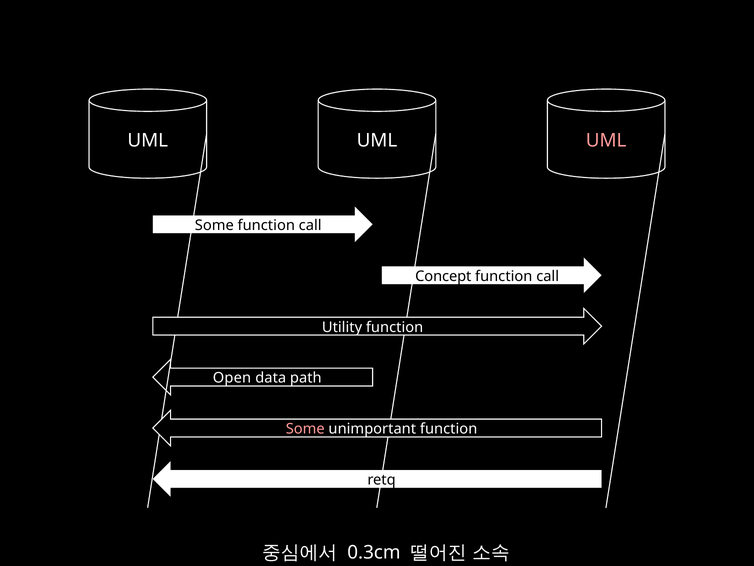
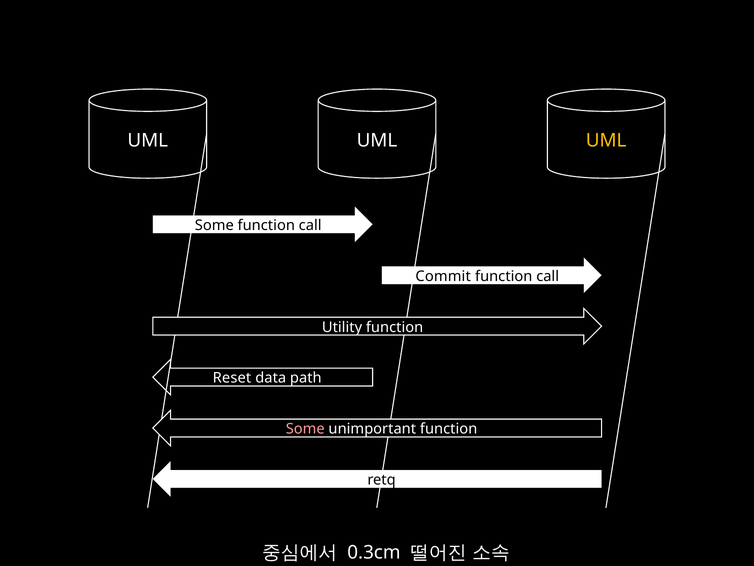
UML colour: pink -> yellow (606, 140)
Concept: Concept -> Commit (443, 276)
Open: Open -> Reset (232, 378)
